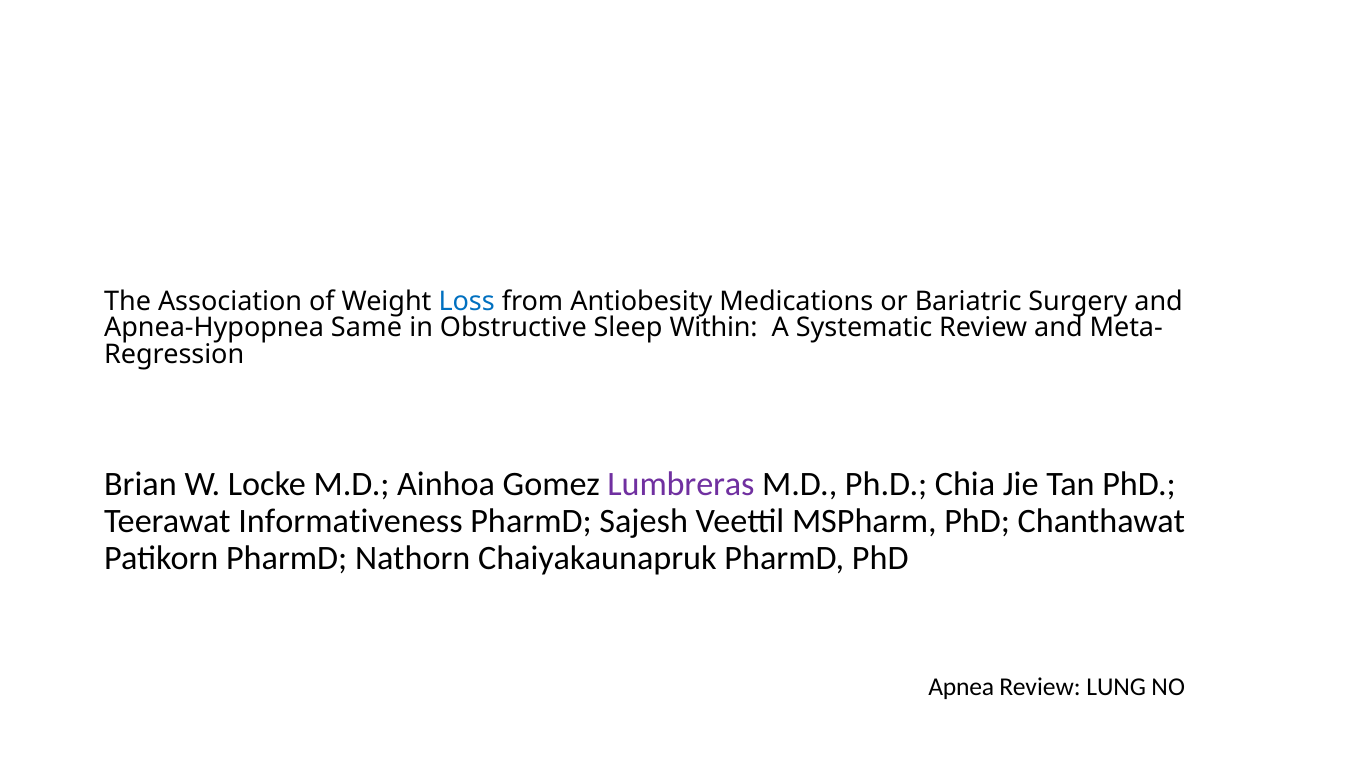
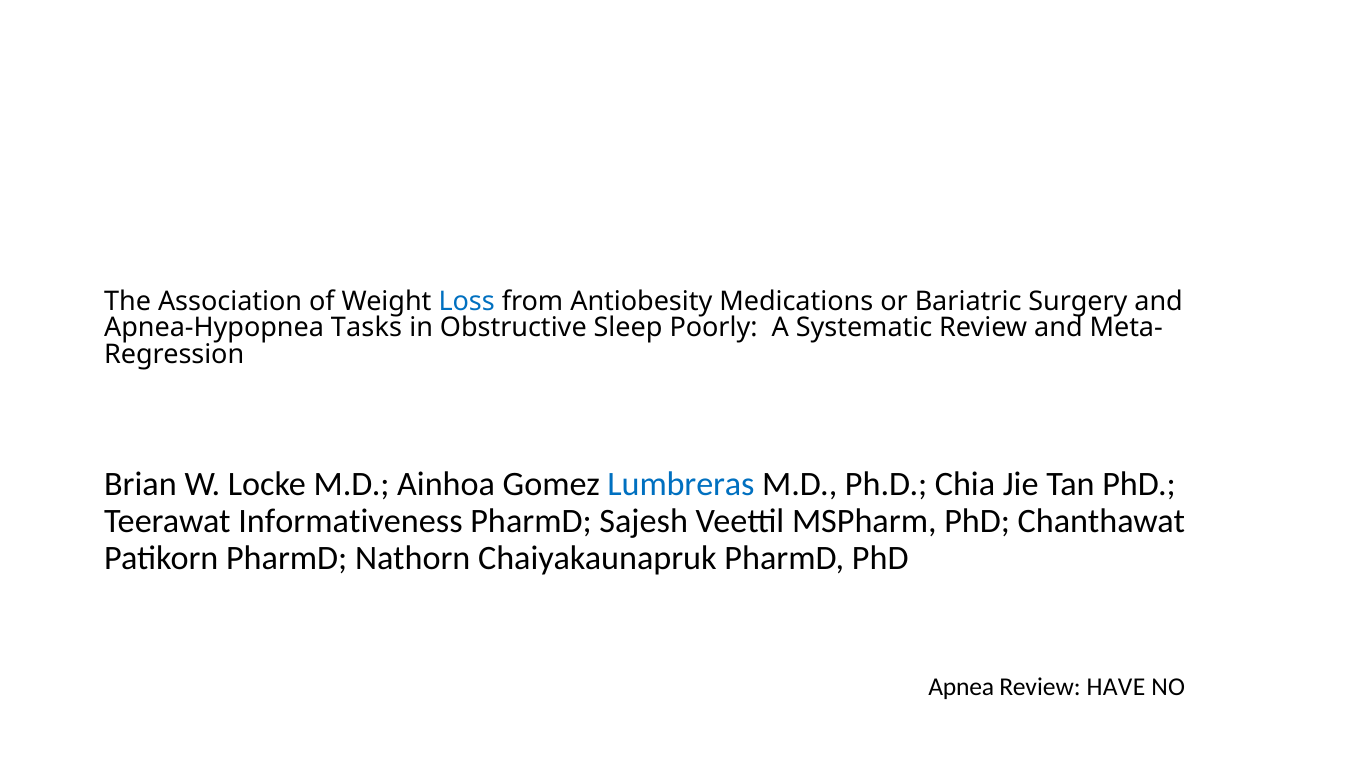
Same: Same -> Tasks (367, 328)
Within: Within -> Poorly (714, 328)
Lumbreras colour: purple -> blue (681, 484)
LUNG: LUNG -> HAVE (1116, 687)
